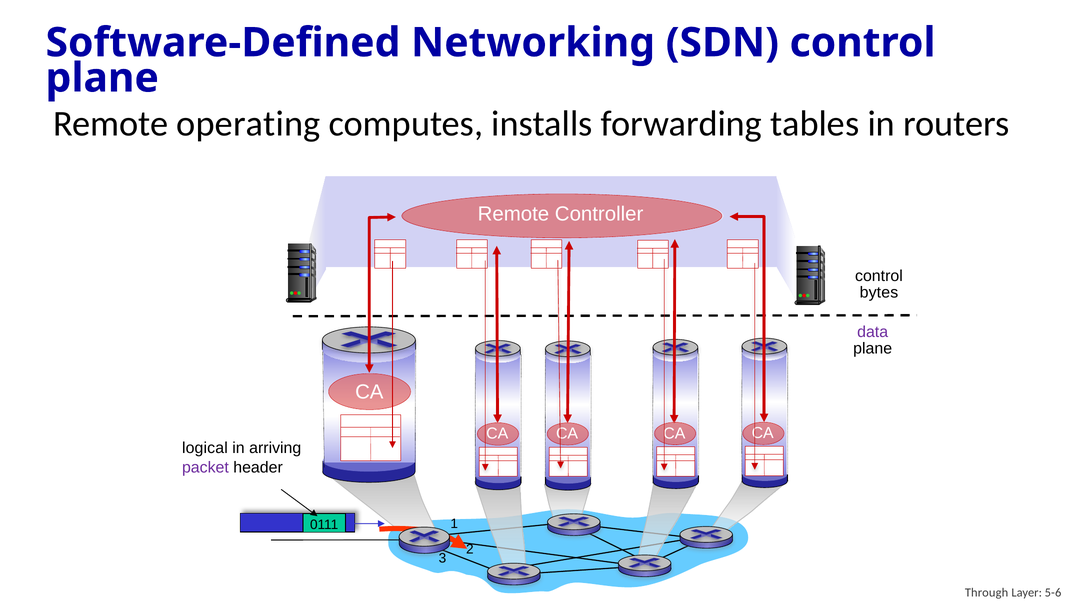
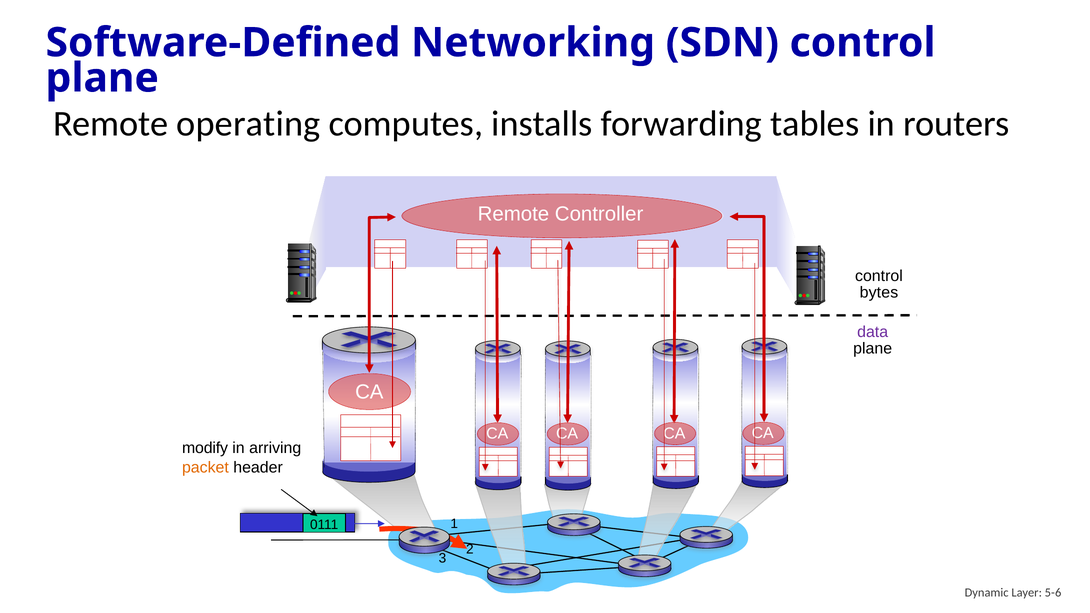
logical: logical -> modify (205, 448)
packet colour: purple -> orange (205, 467)
Through: Through -> Dynamic (987, 593)
